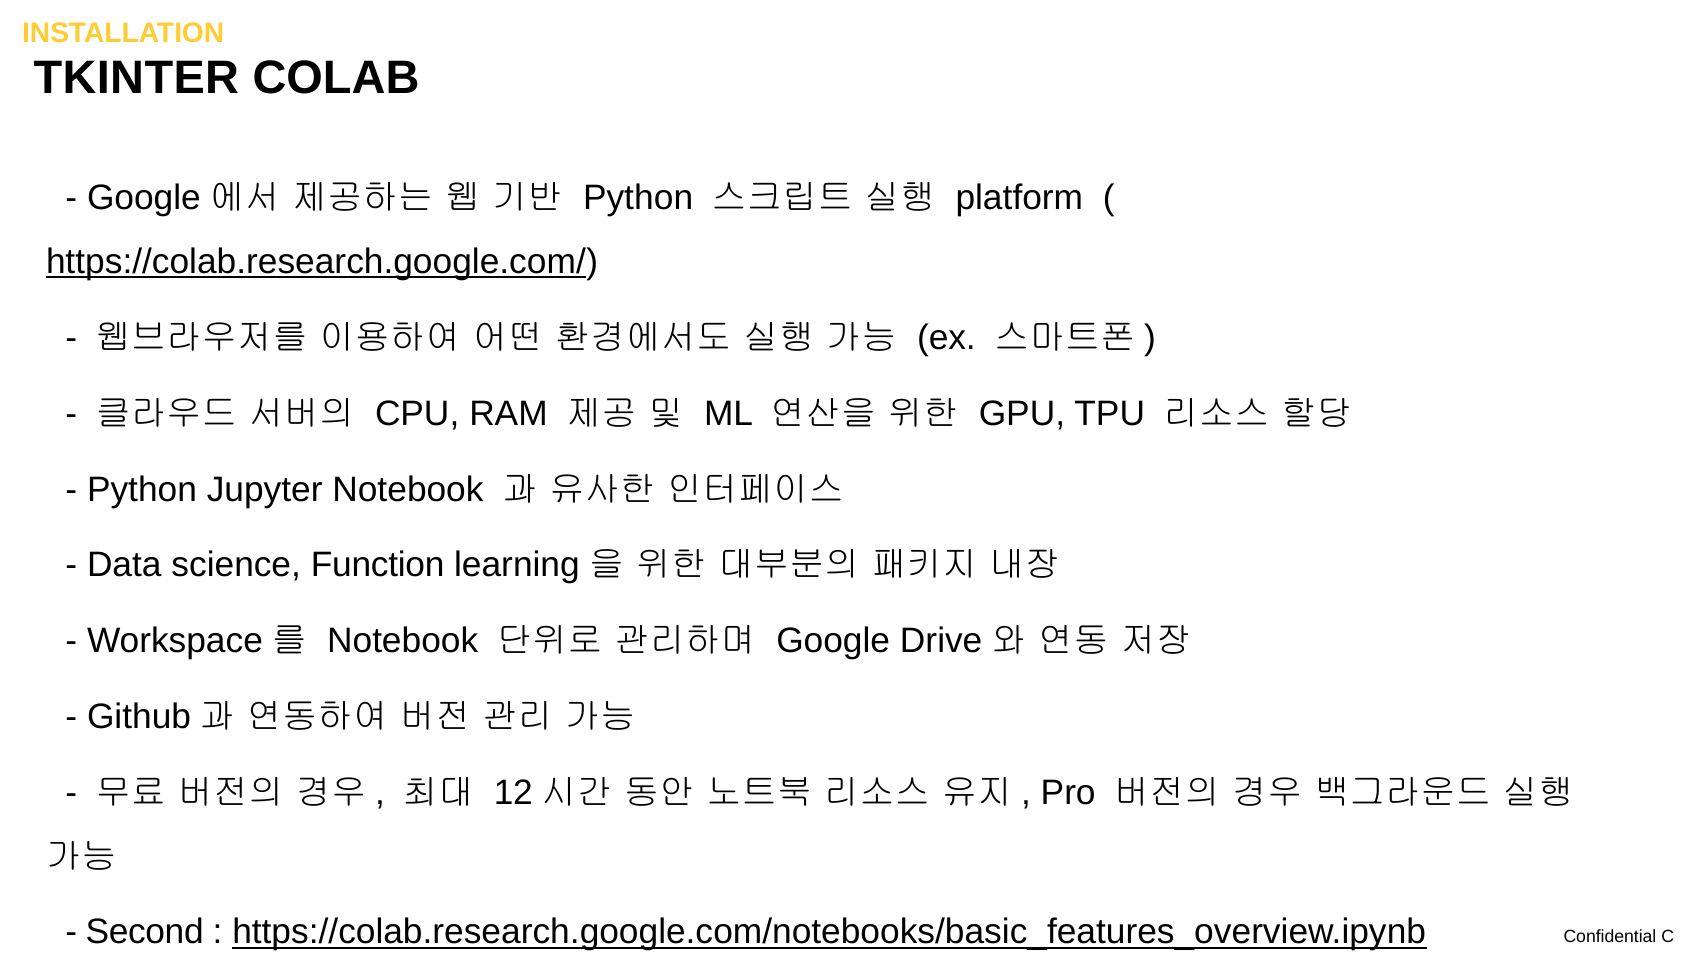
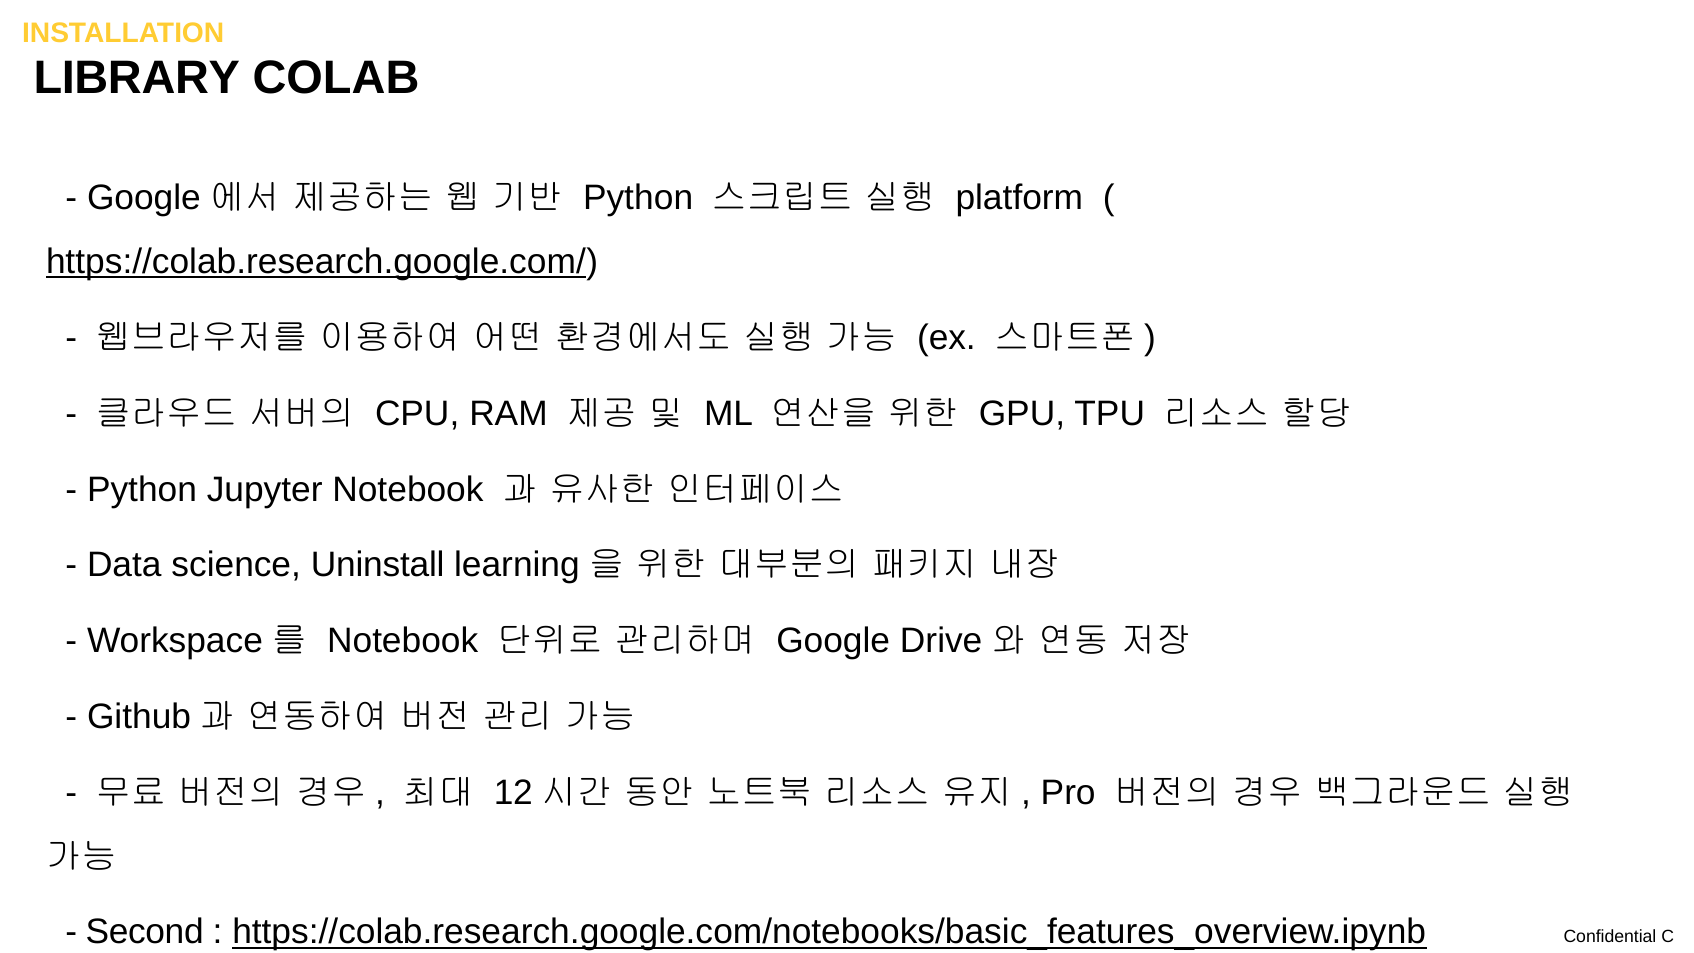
TKINTER: TKINTER -> LIBRARY (137, 78)
Function: Function -> Uninstall (378, 565)
